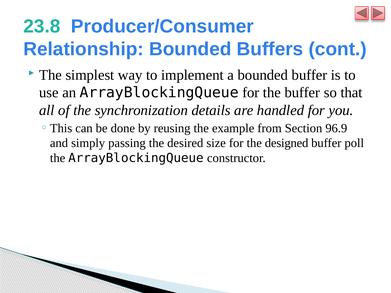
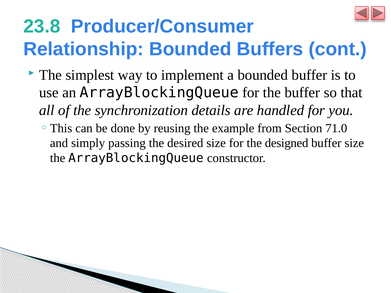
96.9: 96.9 -> 71.0 (336, 128)
buffer poll: poll -> size (354, 143)
